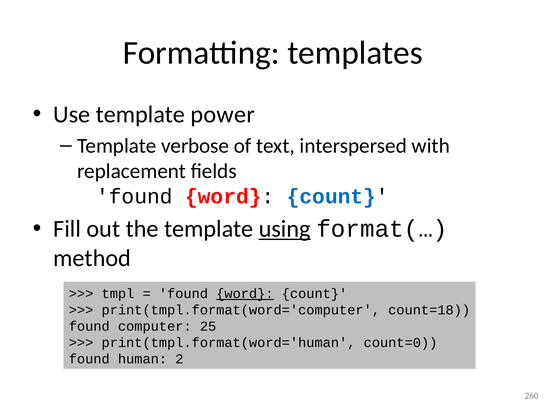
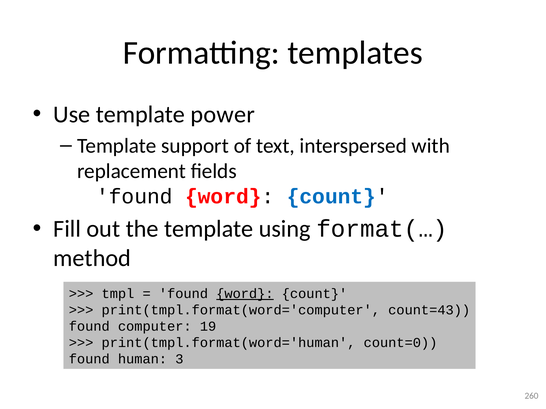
verbose: verbose -> support (195, 146)
using underline: present -> none (285, 229)
count=18: count=18 -> count=43 (429, 310)
25: 25 -> 19 (208, 327)
2: 2 -> 3 (179, 359)
